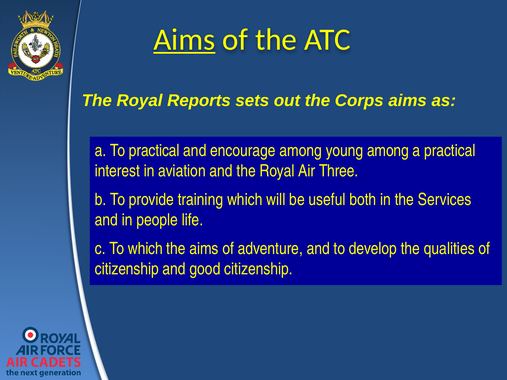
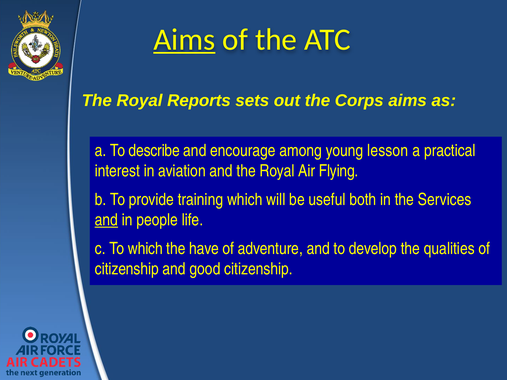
To practical: practical -> describe (154, 151)
young among: among -> lesson (388, 151)
Three: Three -> Flying (339, 171)
and underline: none -> present (106, 220)
the aims: aims -> have (204, 249)
